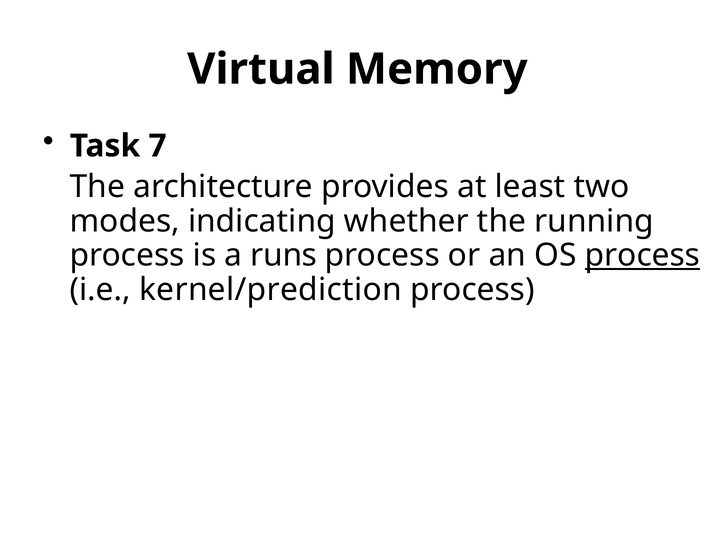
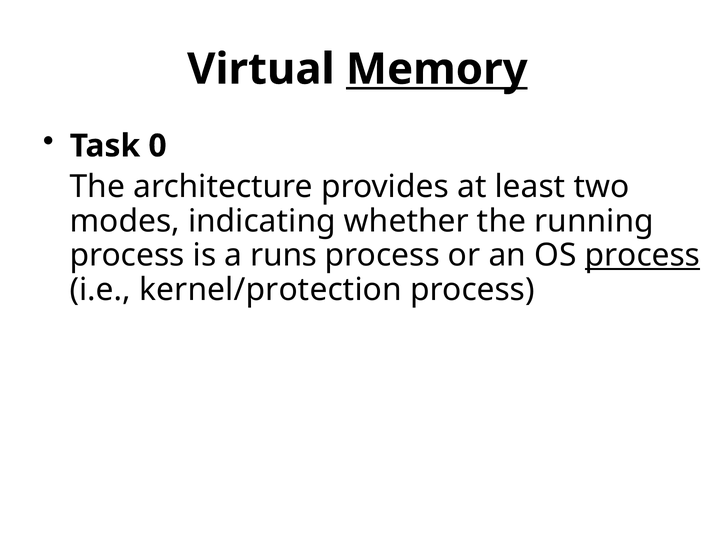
Memory underline: none -> present (437, 69)
7: 7 -> 0 (158, 146)
kernel/prediction: kernel/prediction -> kernel/protection (270, 289)
